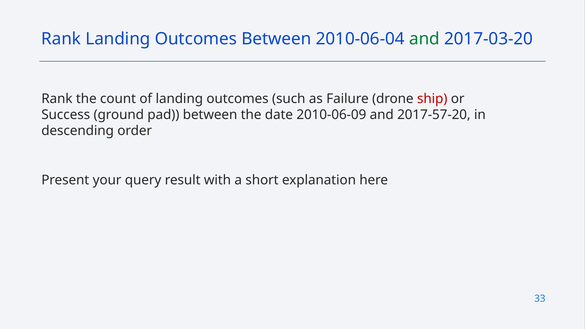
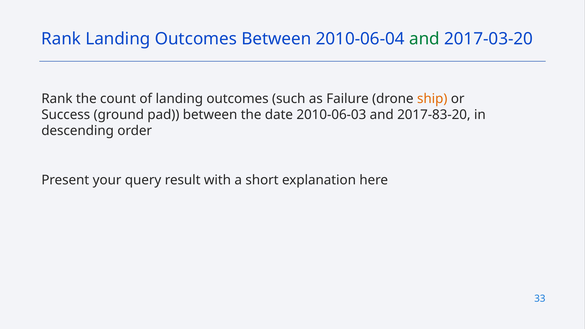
ship colour: red -> orange (432, 99)
2010-06-09: 2010-06-09 -> 2010-06-03 (331, 115)
2017-57-20: 2017-57-20 -> 2017-83-20 (434, 115)
